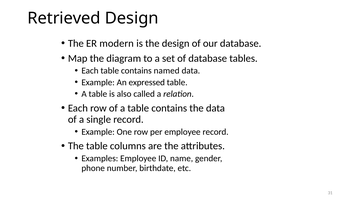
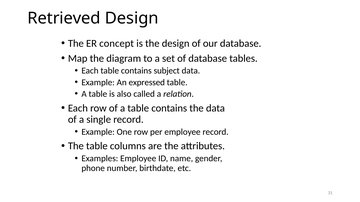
modern: modern -> concept (117, 43)
named: named -> subject (167, 71)
